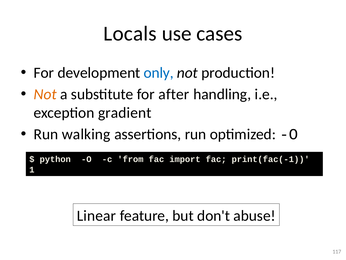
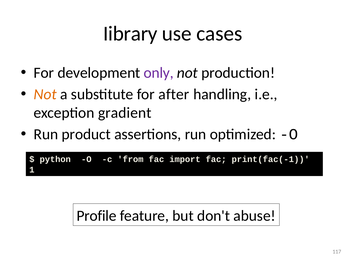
Locals: Locals -> Iibrary (130, 33)
only colour: blue -> purple (159, 73)
walking: walking -> product (86, 134)
Linear: Linear -> Profile (97, 215)
